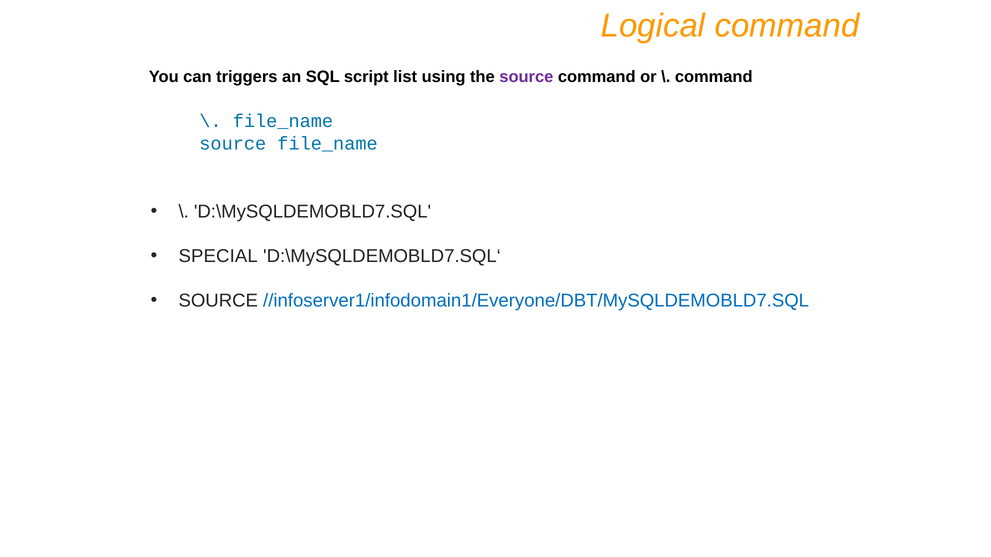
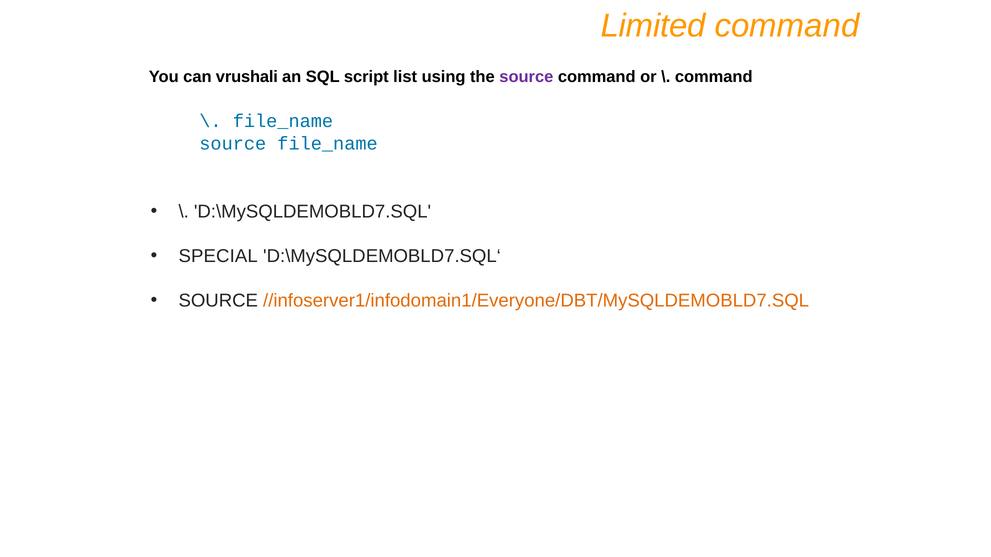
Logical: Logical -> Limited (653, 26)
triggers: triggers -> vrushali (247, 77)
//infoserver1/infodomain1/Everyone/DBT/MySQLDEMOBLD7.SQL colour: blue -> orange (536, 301)
